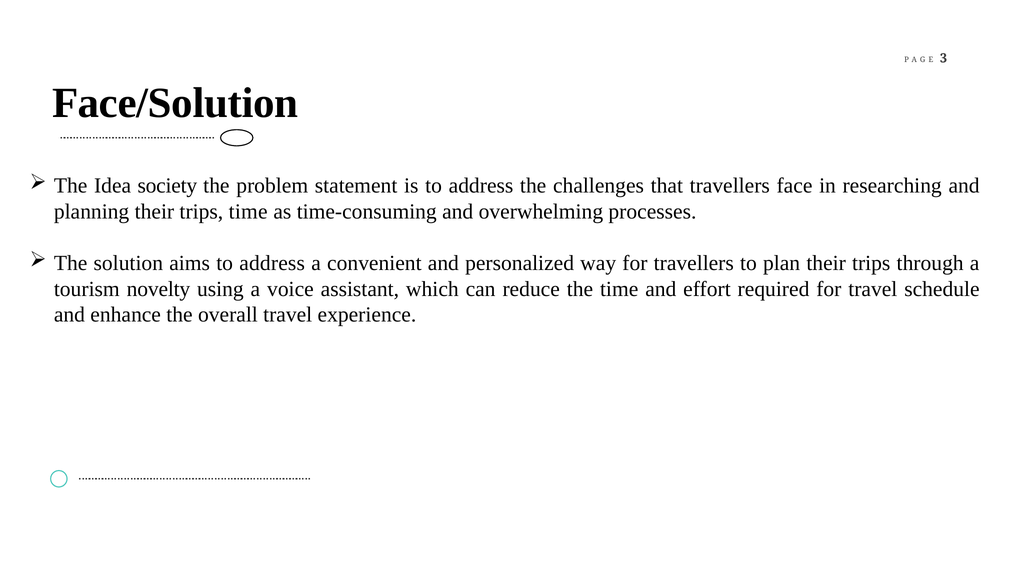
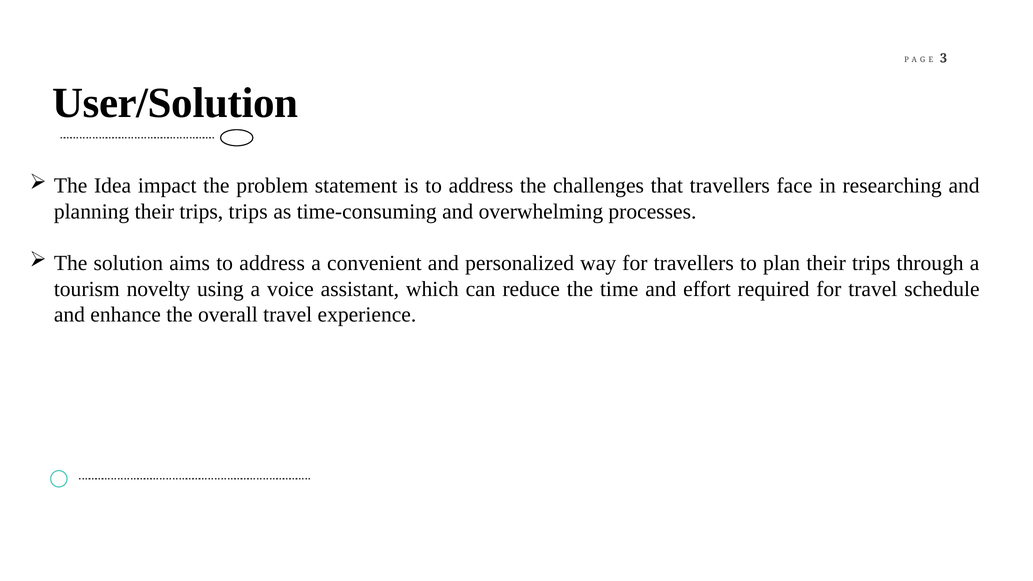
Face/Solution: Face/Solution -> User/Solution (175, 103)
society: society -> impact (167, 186)
trips time: time -> trips (248, 212)
